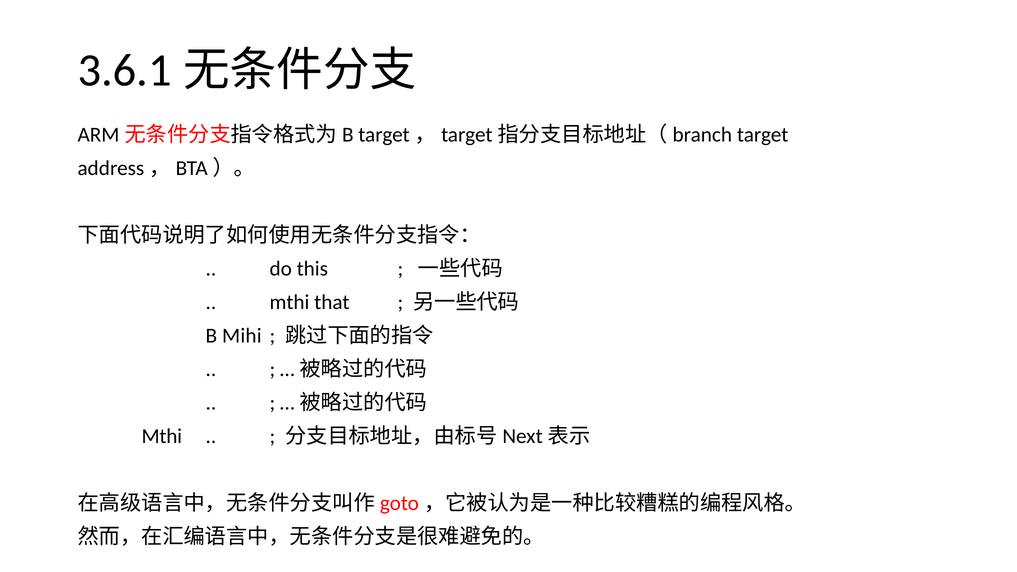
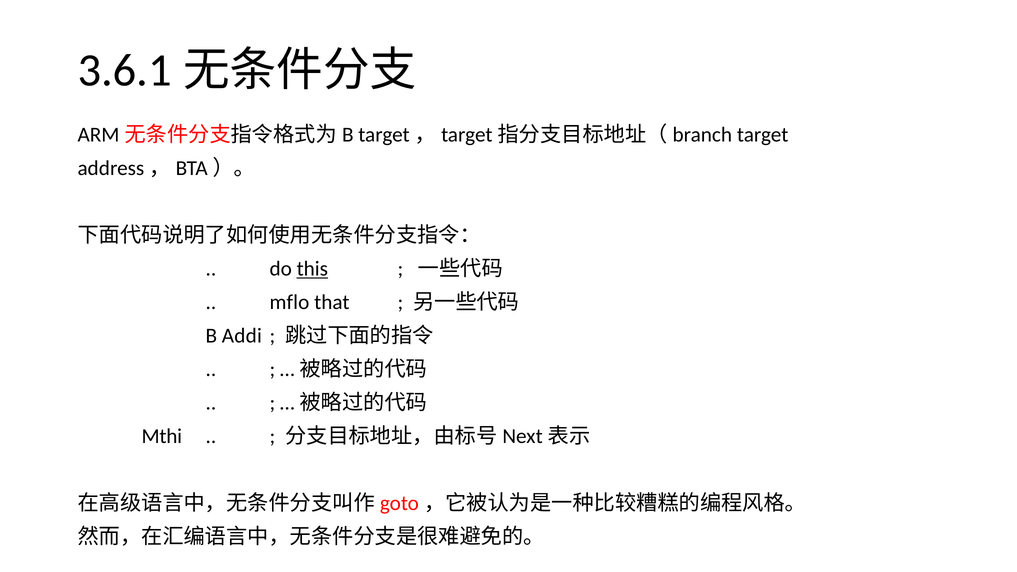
this underline: none -> present (312, 269)
mthi: mthi -> mflo (289, 302)
Mihi: Mihi -> Addi (242, 336)
